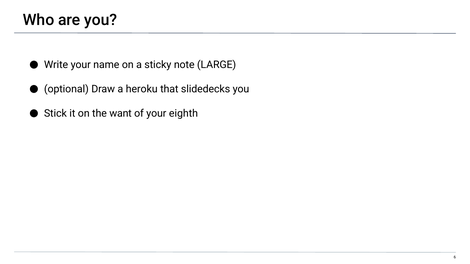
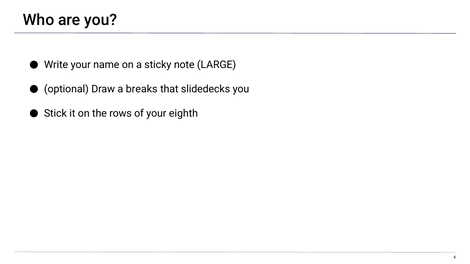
heroku: heroku -> breaks (142, 89)
want: want -> rows (121, 114)
